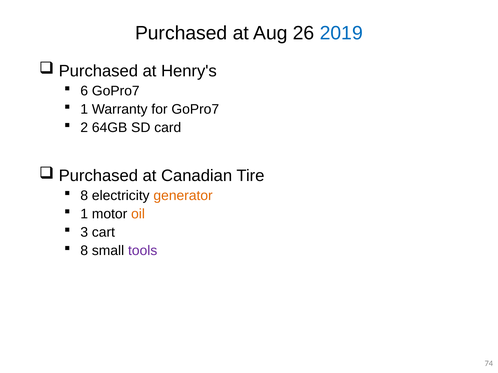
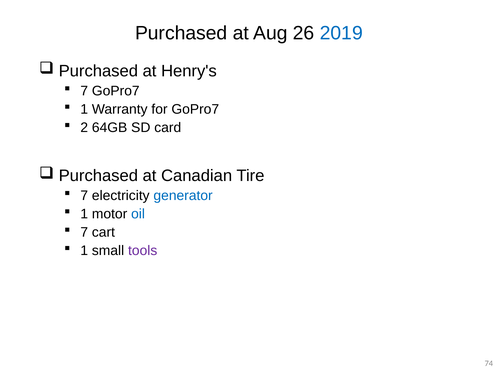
6: 6 -> 7 (84, 91)
8: 8 -> 7 (84, 196)
generator colour: orange -> blue (183, 196)
oil colour: orange -> blue (138, 214)
3: 3 -> 7 (84, 233)
8: 8 -> 1 (84, 251)
